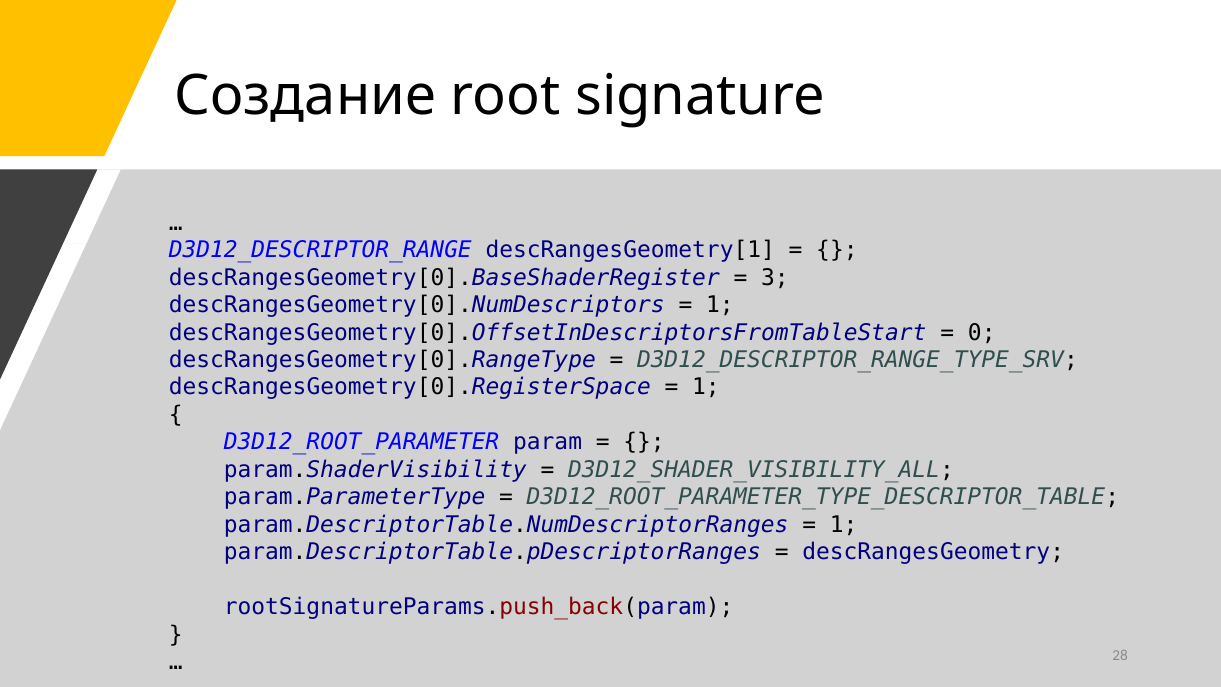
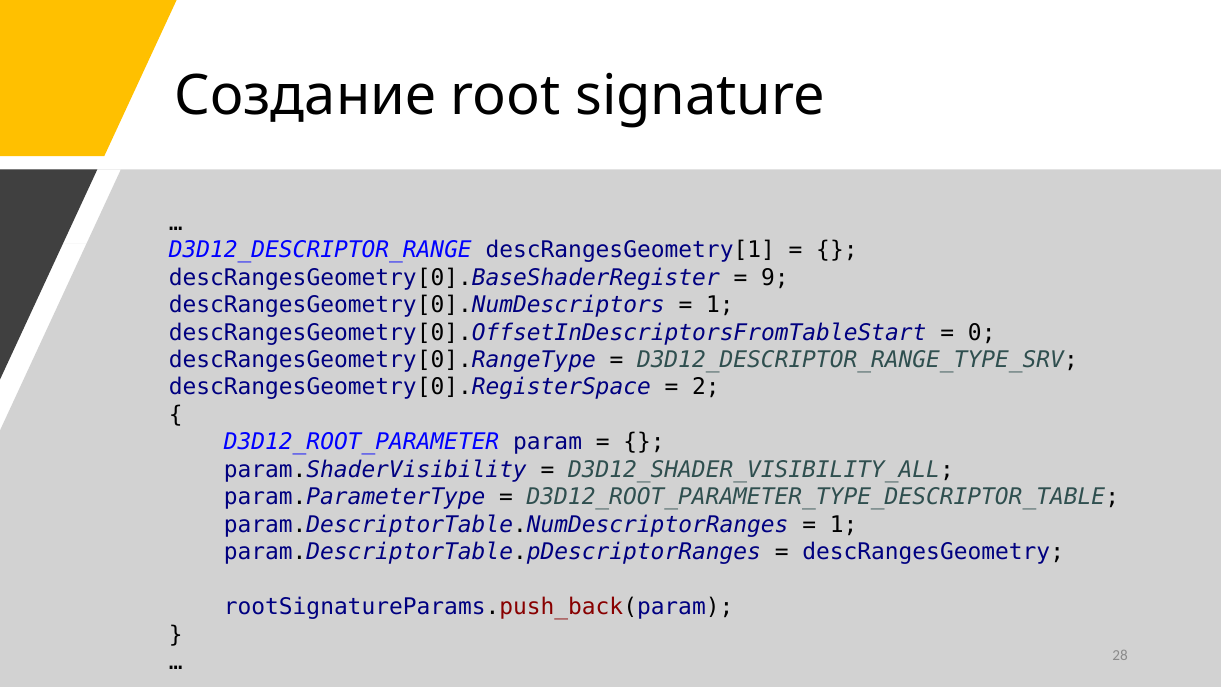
3: 3 -> 9 (775, 277)
1: 1 -> 2 (706, 387)
